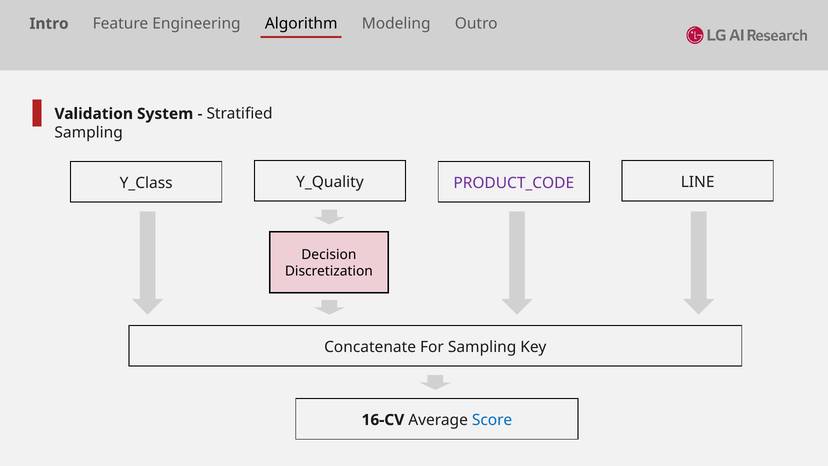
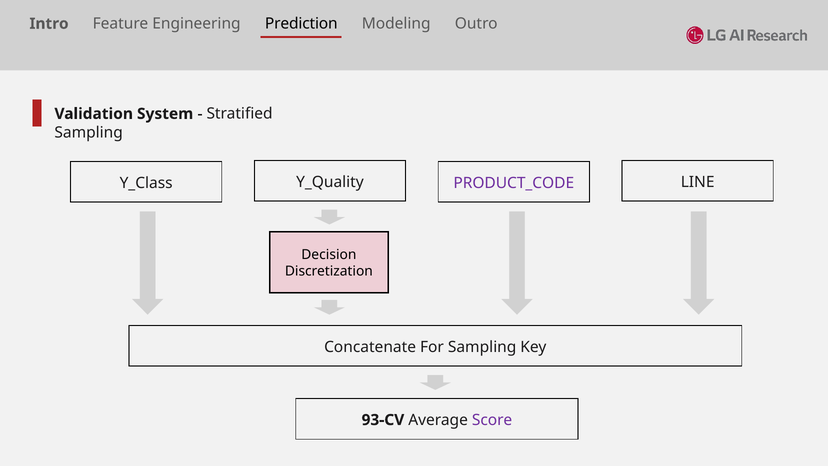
Algorithm: Algorithm -> Prediction (301, 24)
16-CV: 16-CV -> 93-CV (383, 420)
Score colour: blue -> purple (492, 420)
